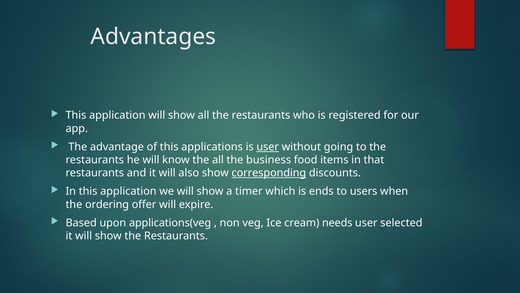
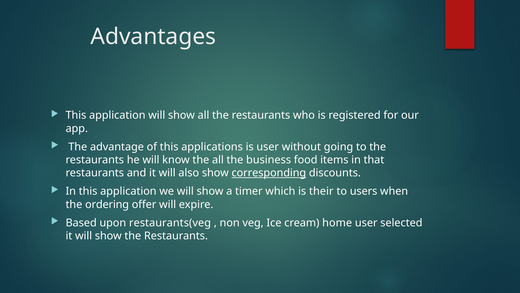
user underline: present -> none (268, 147)
ends: ends -> their (321, 191)
applications(veg: applications(veg -> restaurants(veg (170, 222)
needs: needs -> home (337, 222)
